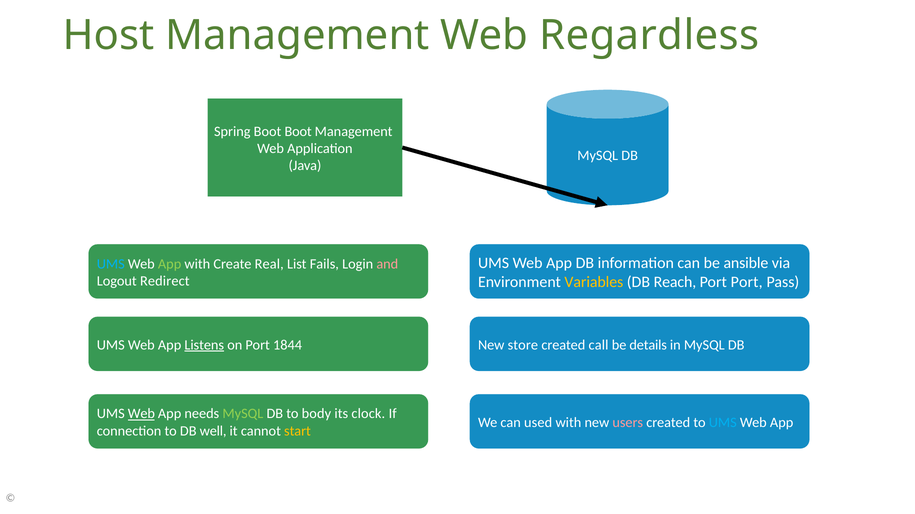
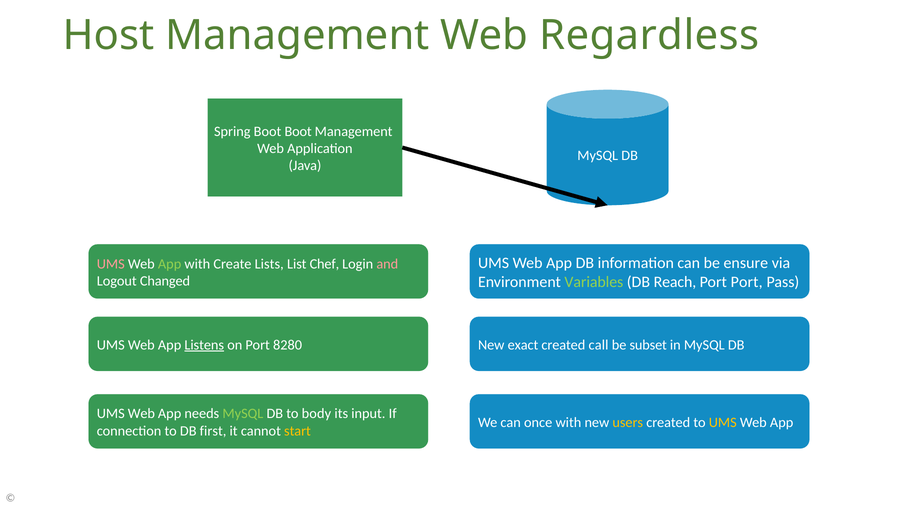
ansible: ansible -> ensure (746, 263)
UMS colour: light blue -> pink (111, 264)
Real: Real -> Lists (269, 264)
Fails: Fails -> Chef (324, 264)
Redirect: Redirect -> Changed (165, 281)
Variables colour: yellow -> light green (594, 282)
1844: 1844 -> 8280 (288, 345)
store: store -> exact (523, 345)
details: details -> subset (648, 345)
Web underline: present -> none (141, 414)
clock: clock -> input (368, 414)
used: used -> once (538, 423)
users colour: pink -> yellow (628, 423)
UMS colour: light blue -> yellow (723, 423)
well: well -> first (213, 431)
